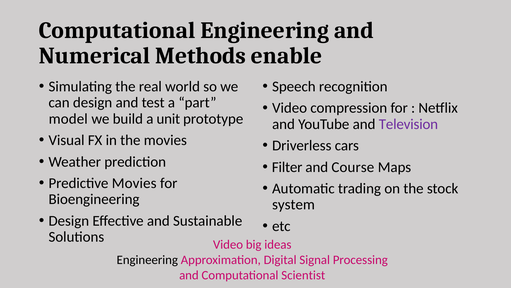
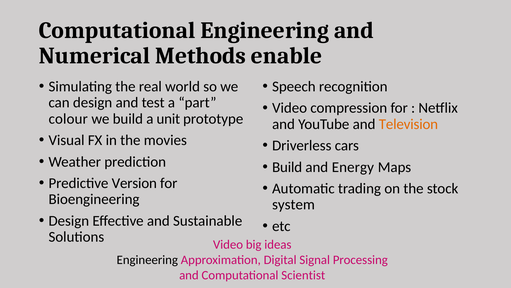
model: model -> colour (68, 119)
Television colour: purple -> orange (408, 124)
Filter: Filter -> Build (287, 167)
Course: Course -> Energy (353, 167)
Predictive Movies: Movies -> Version (134, 183)
